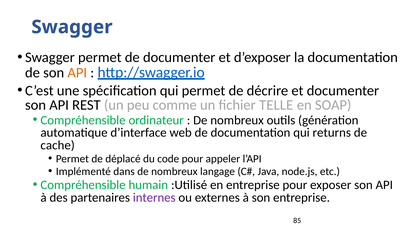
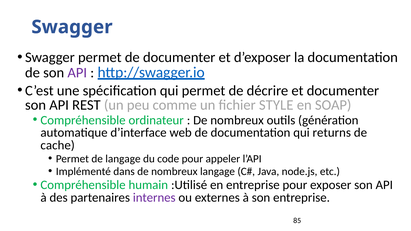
API colour: orange -> purple (77, 73)
TELLE: TELLE -> STYLE (276, 105)
de déplacé: déplacé -> langage (123, 159)
